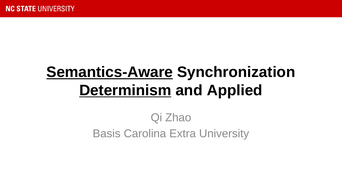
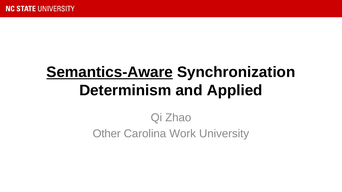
Determinism underline: present -> none (125, 91)
Basis: Basis -> Other (107, 134)
Extra: Extra -> Work (183, 134)
